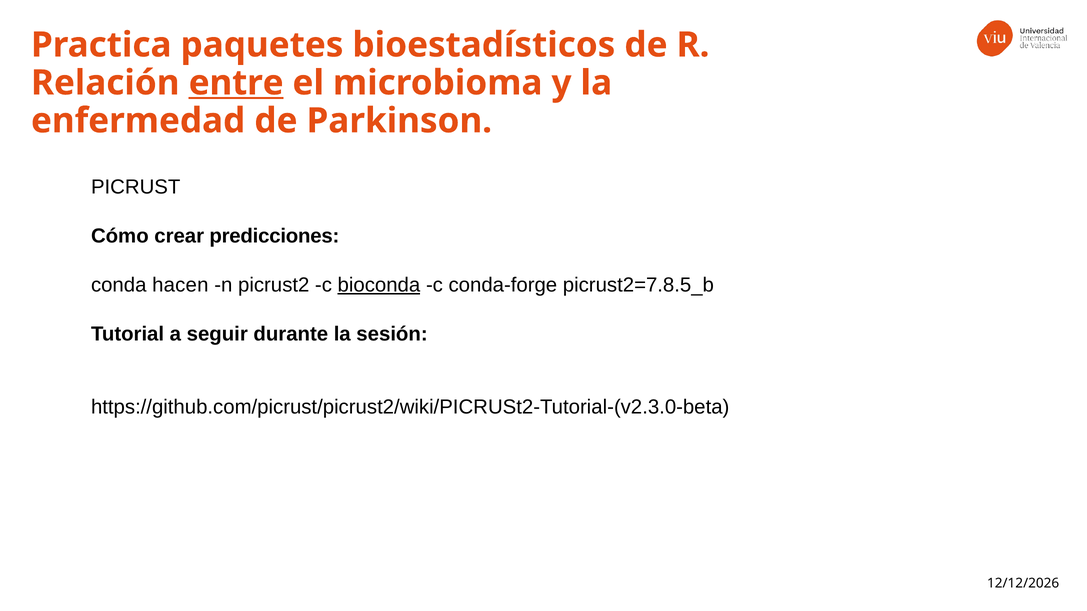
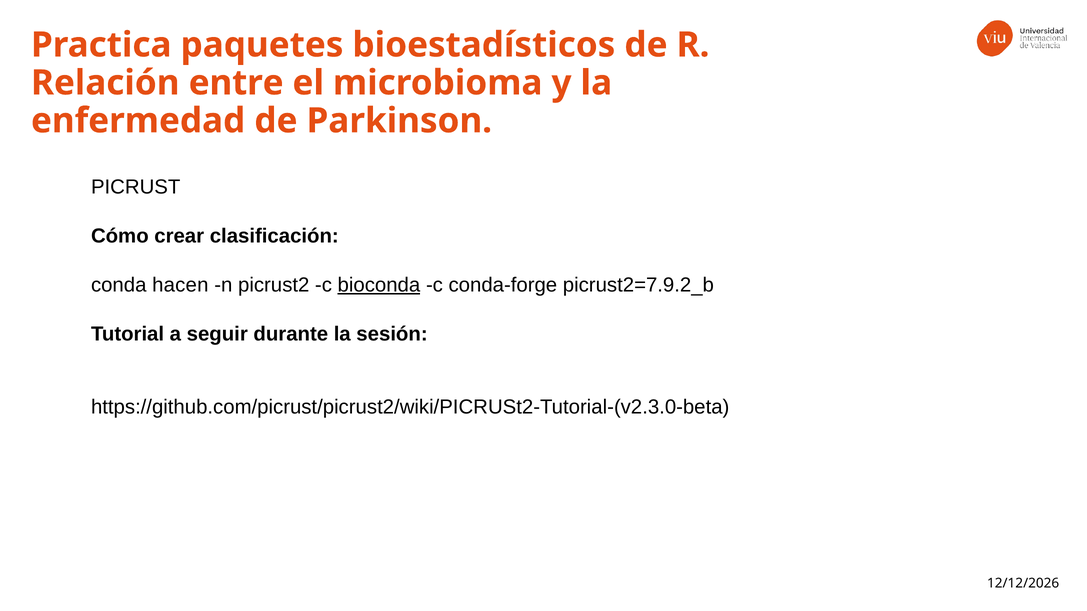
entre underline: present -> none (236, 83)
predicciones: predicciones -> clasificación (274, 236)
picrust2=7.8.5_b: picrust2=7.8.5_b -> picrust2=7.9.2_b (638, 285)
